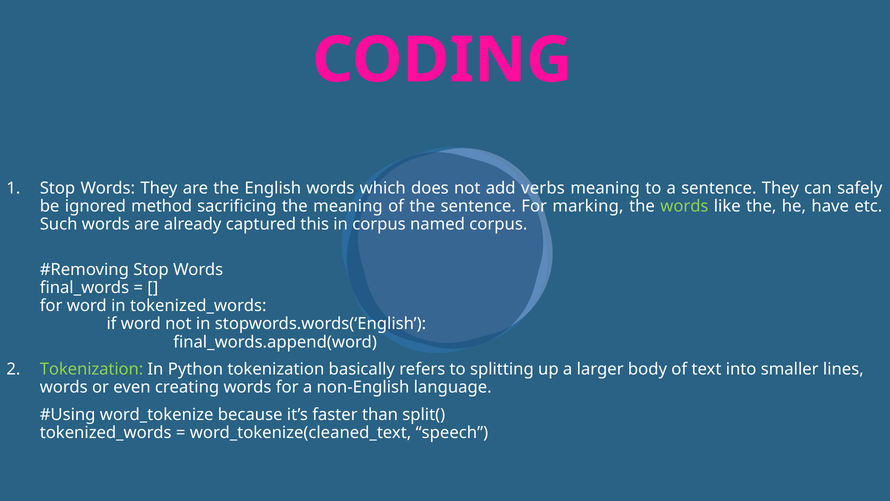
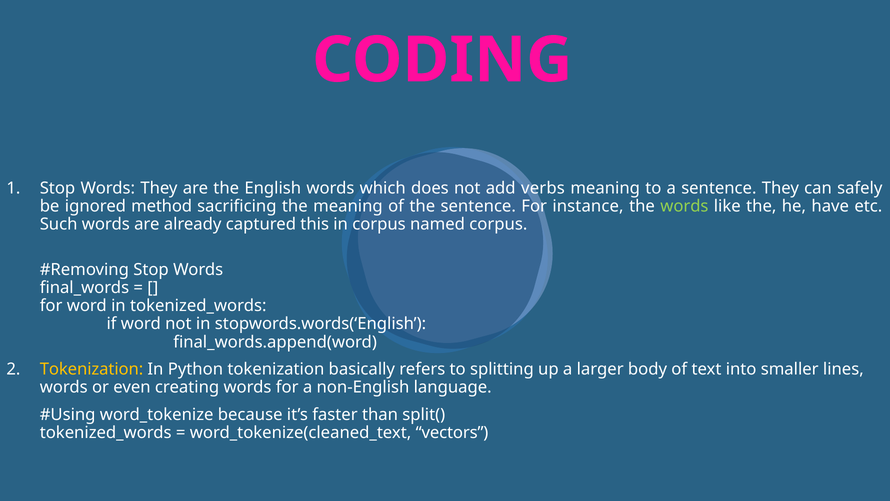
marking: marking -> instance (588, 206)
Tokenization colour: light green -> yellow (92, 369)
speech: speech -> vectors (452, 432)
